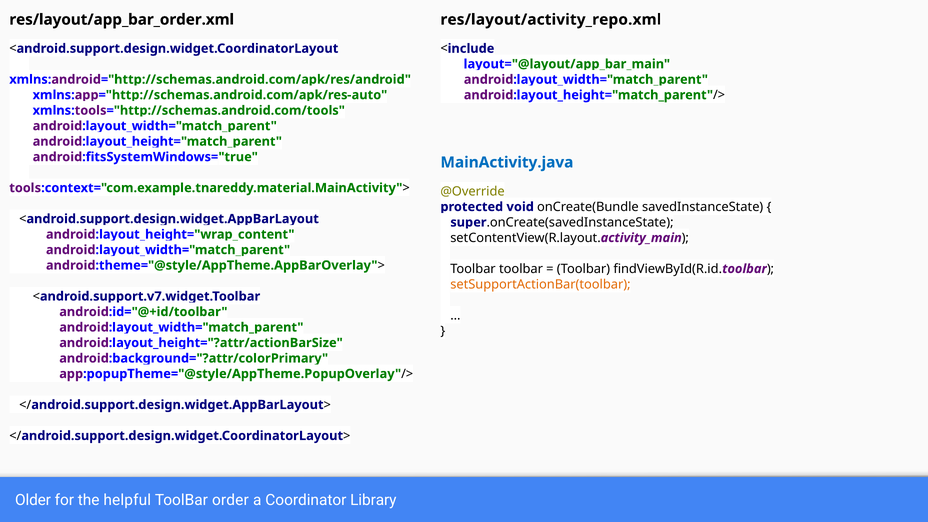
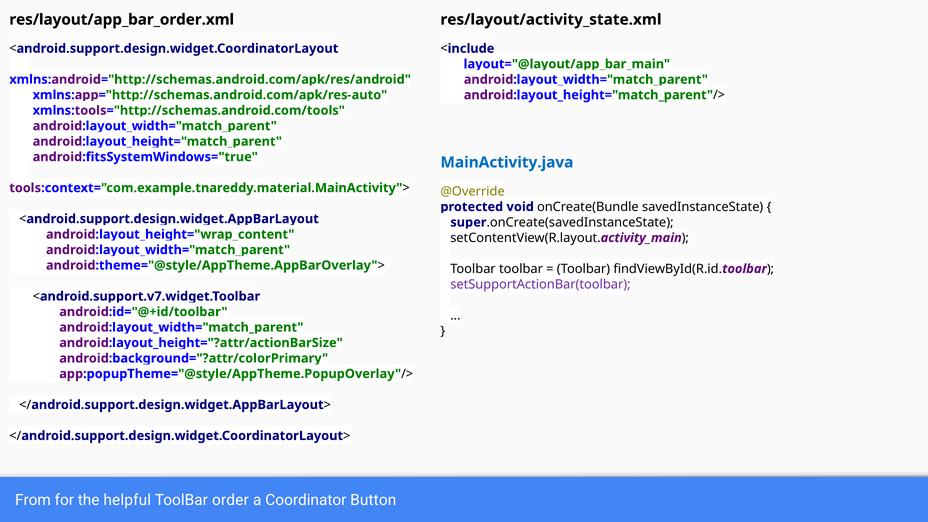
res/layout/activity_repo.xml: res/layout/activity_repo.xml -> res/layout/activity_state.xml (551, 20)
setSupportActionBar(toolbar colour: orange -> purple (540, 284)
Older: Older -> From (33, 500)
Library: Library -> Button (373, 500)
